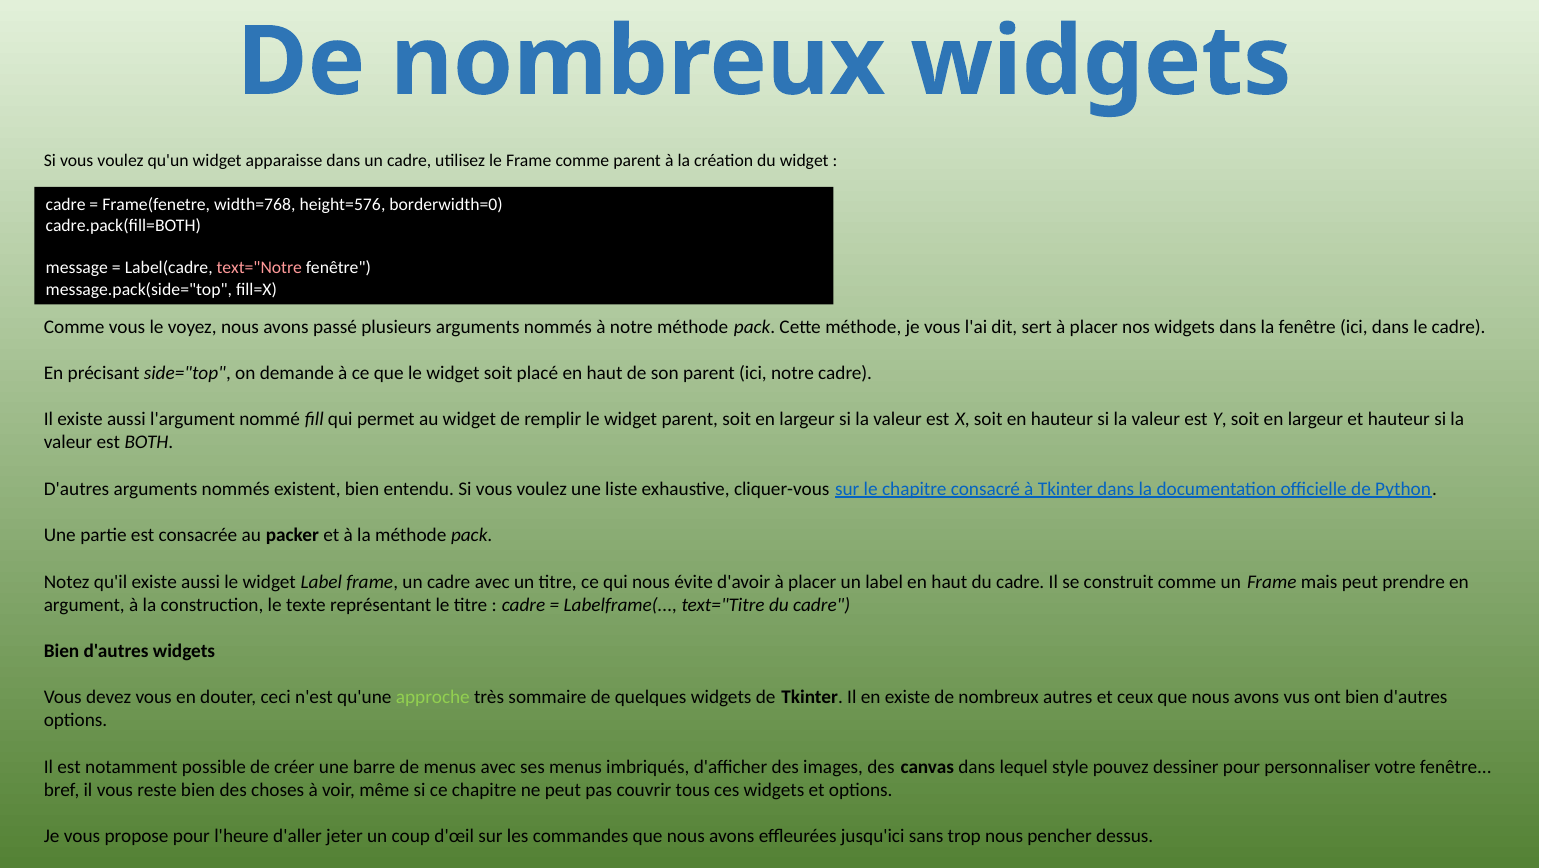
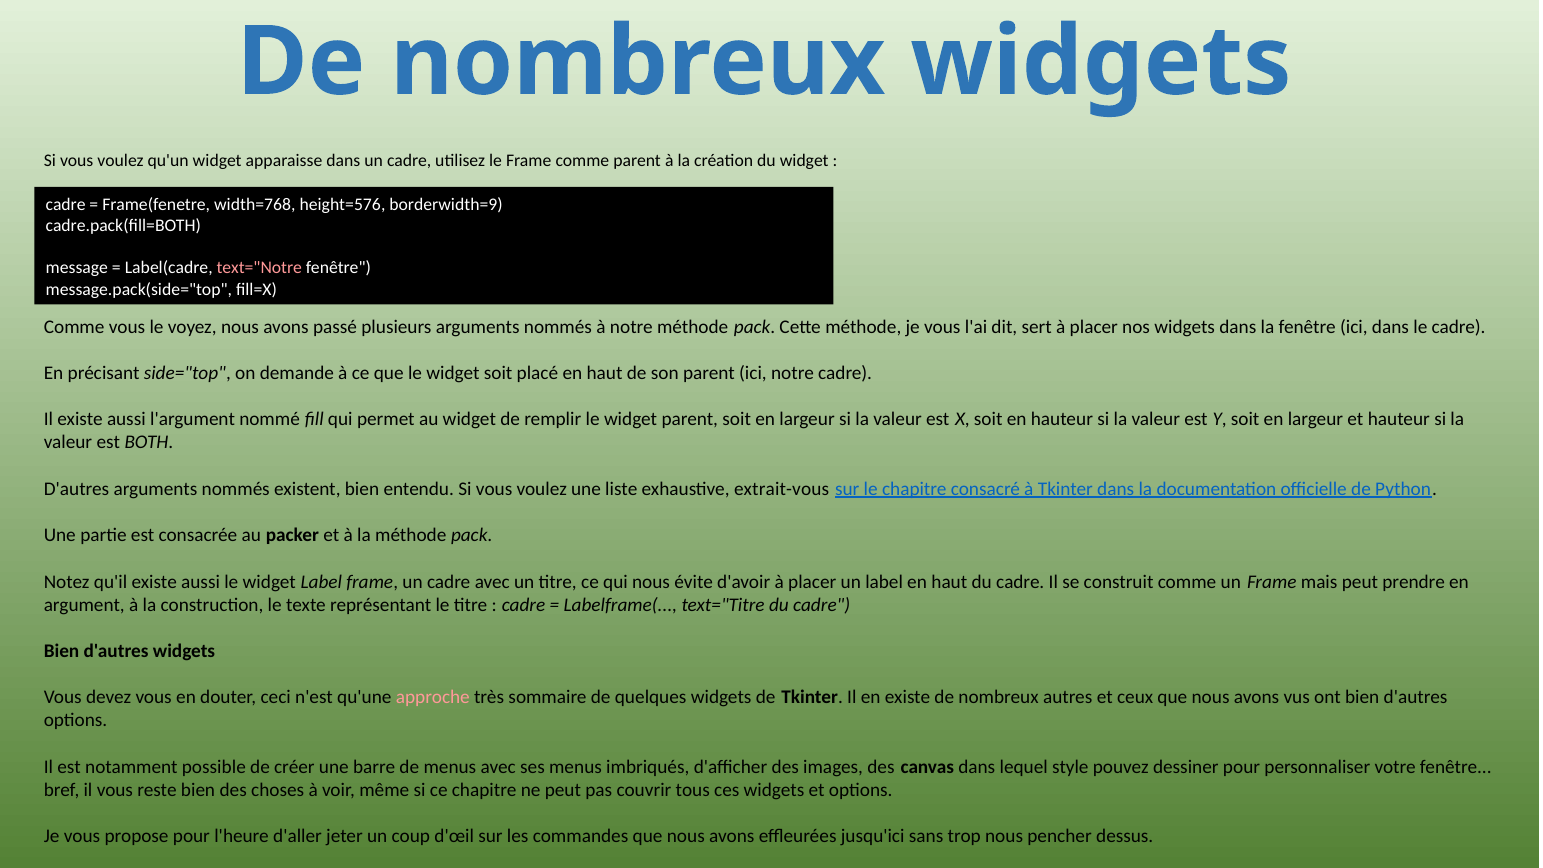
borderwidth=0: borderwidth=0 -> borderwidth=9 (446, 204)
cliquer-vous: cliquer-vous -> extrait-vous (782, 489)
approche colour: light green -> pink (433, 697)
